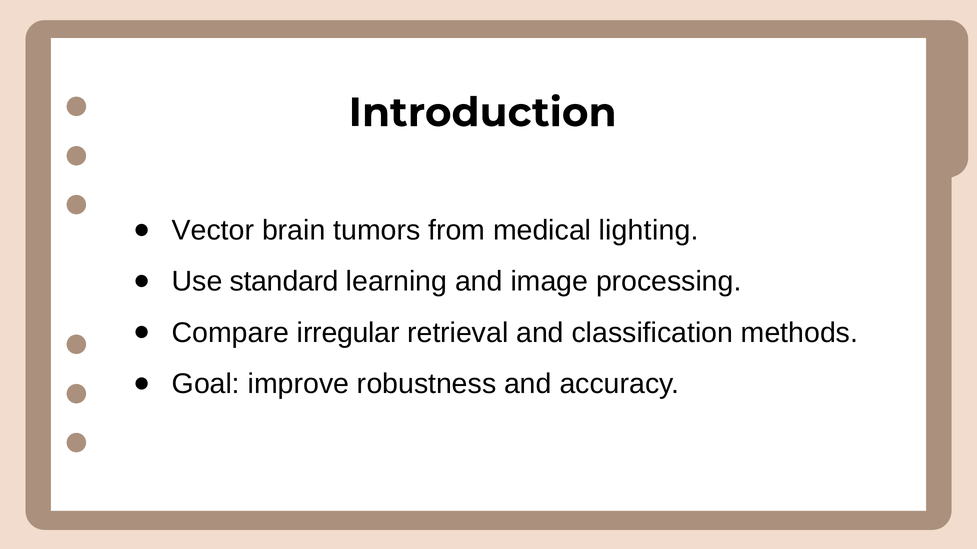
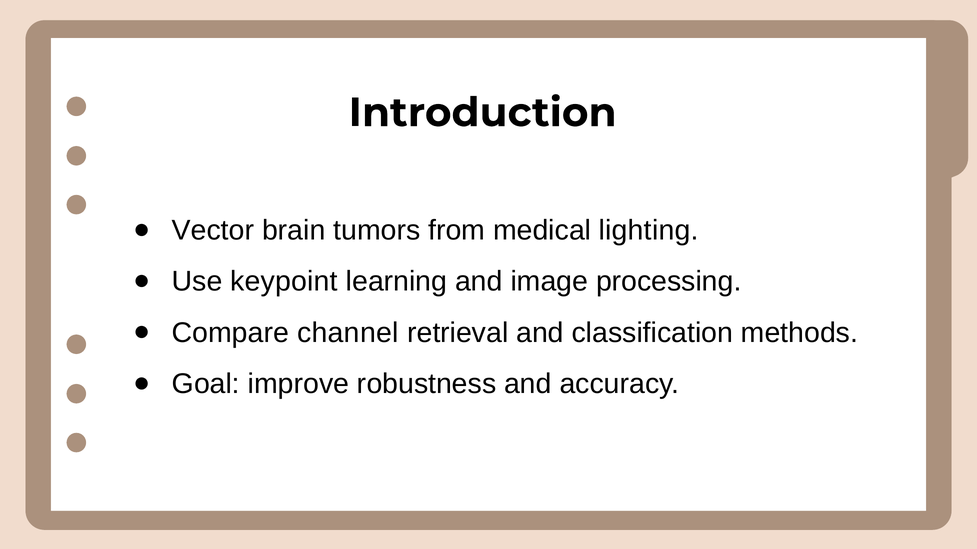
standard: standard -> keypoint (284, 282)
irregular: irregular -> channel (348, 333)
